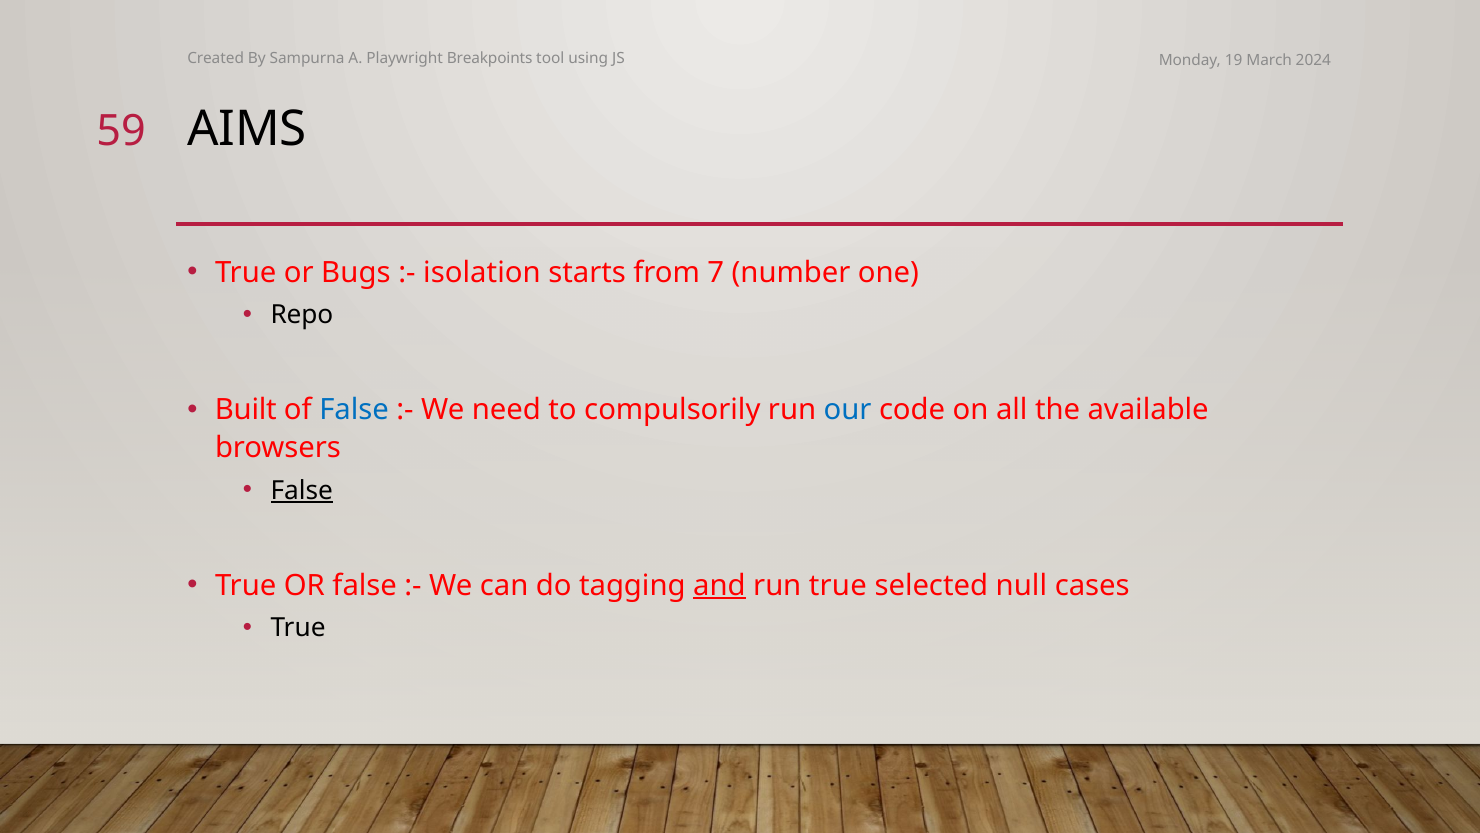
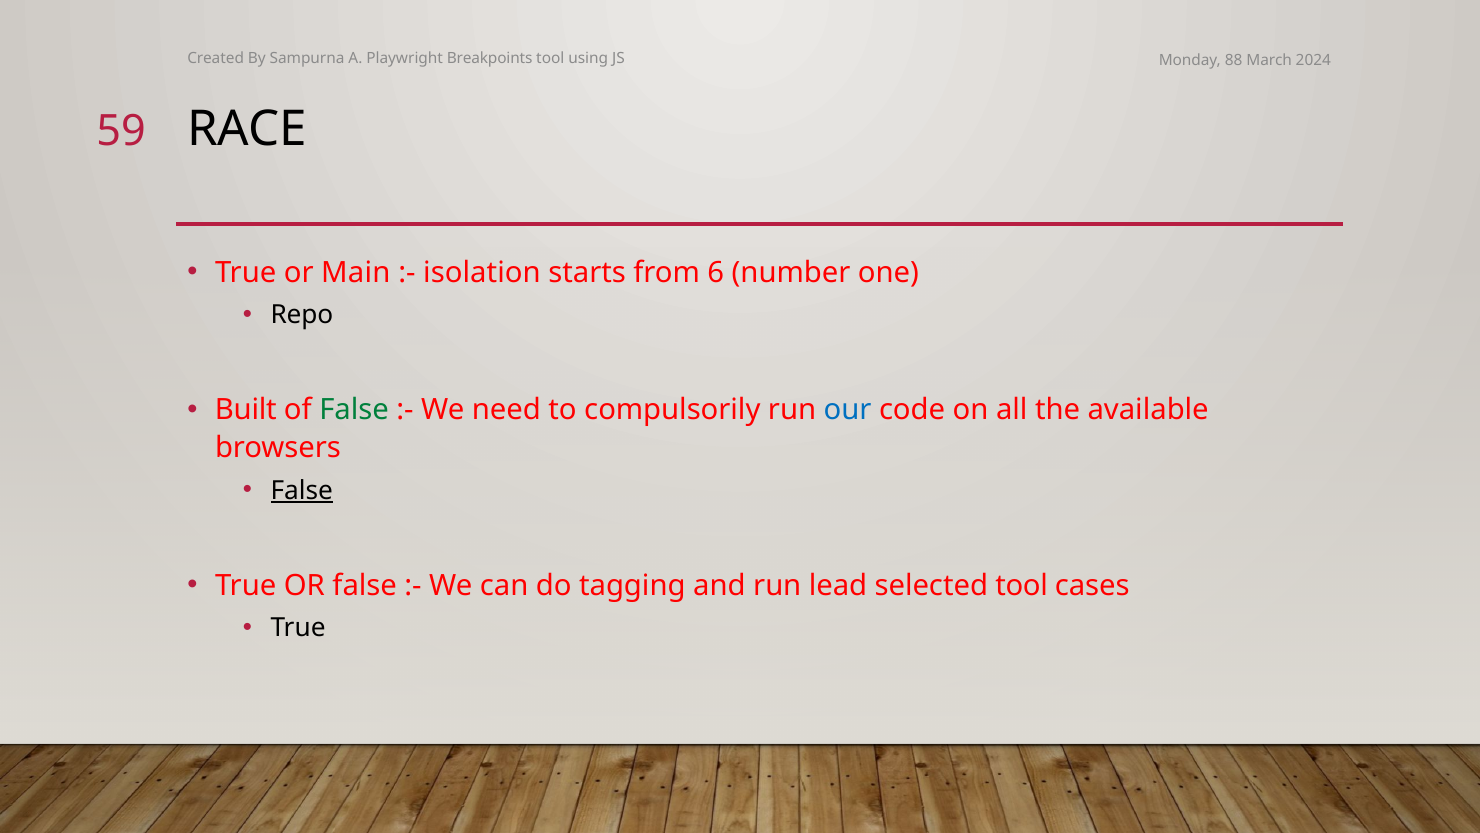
19: 19 -> 88 (1234, 60)
AIMS: AIMS -> RACE (247, 130)
Bugs: Bugs -> Main (356, 273)
7: 7 -> 6 (716, 273)
False colour: blue -> green (354, 410)
and underline: present -> none (719, 585)
run true: true -> lead (838, 585)
selected null: null -> tool (1022, 585)
